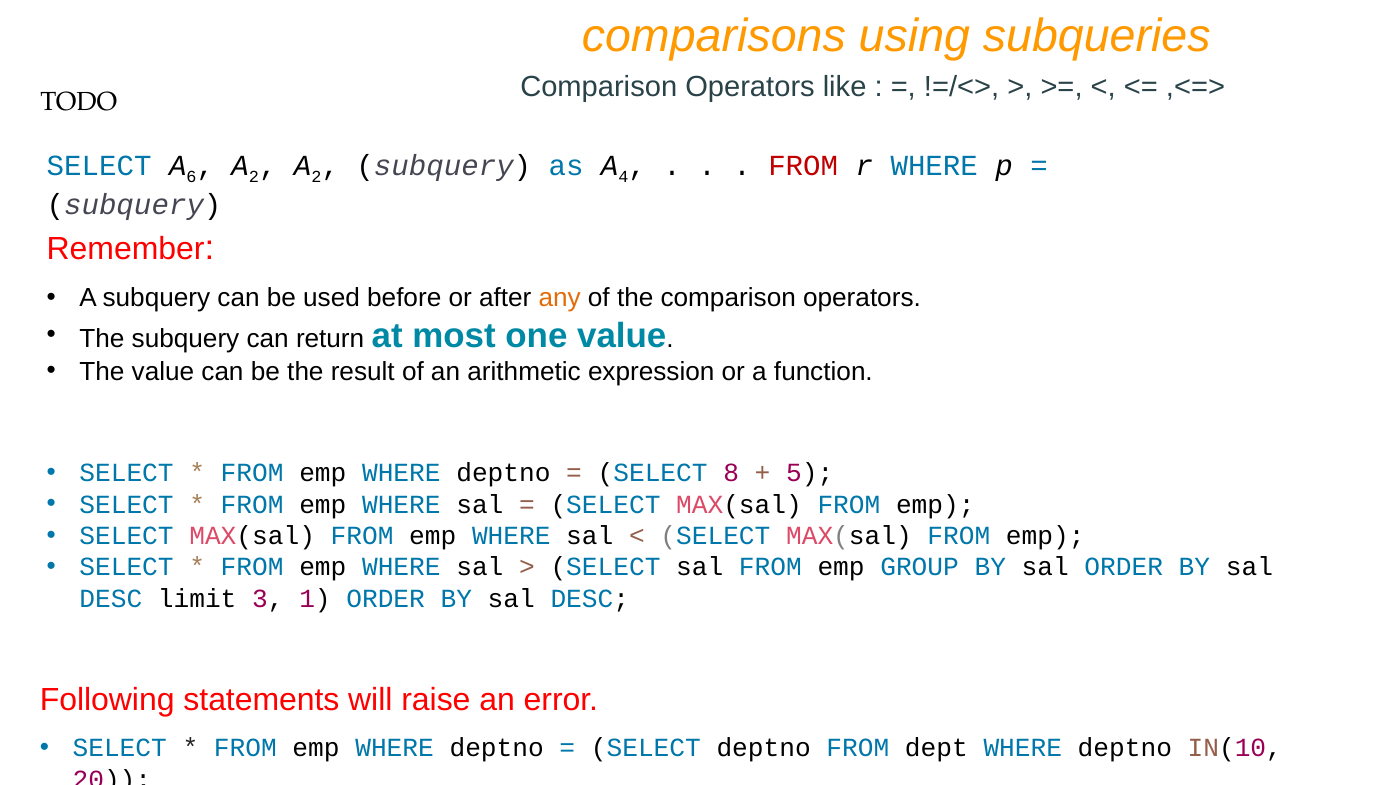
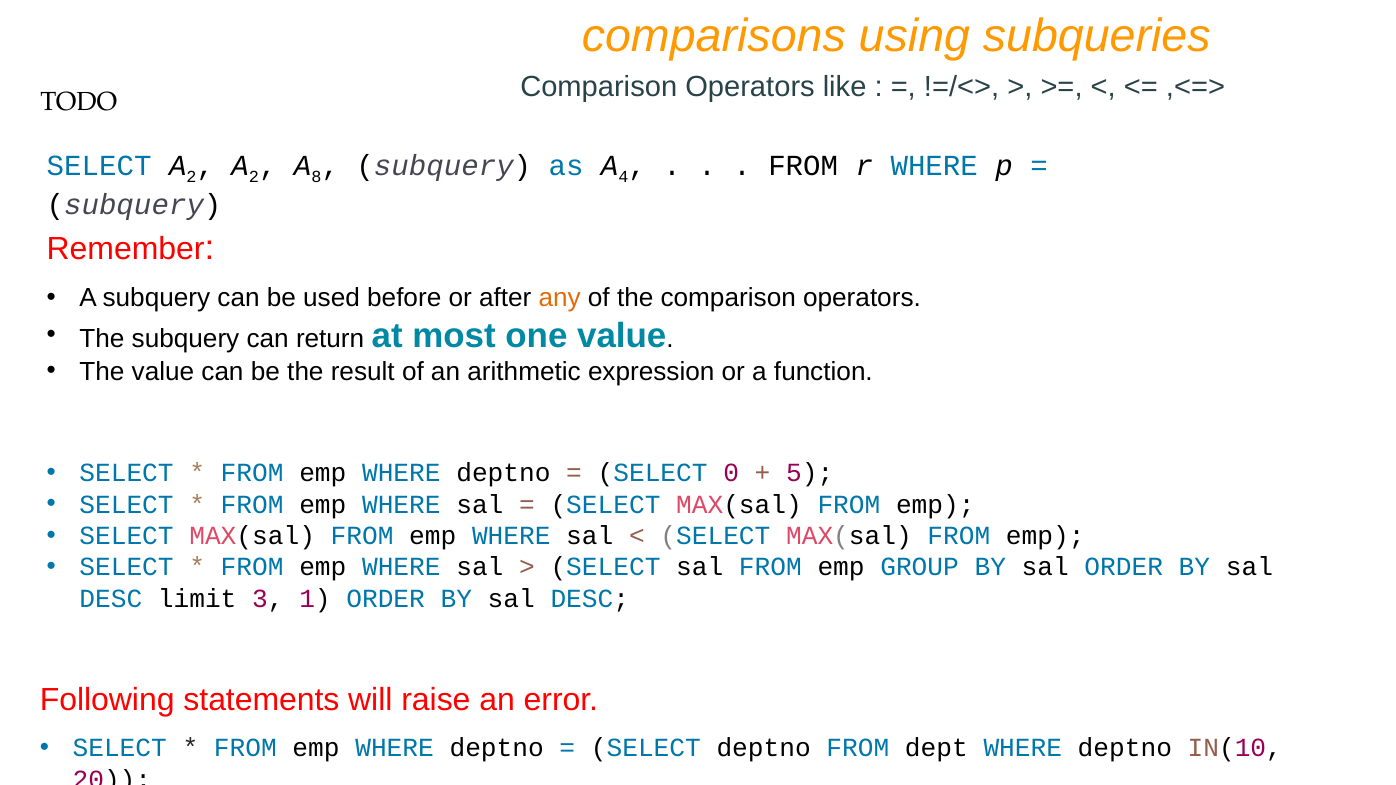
SELECT A 6: 6 -> 2 (192, 177)
2: 2 -> 8 (316, 177)
FROM colour: red -> black (803, 166)
8: 8 -> 0 (731, 473)
